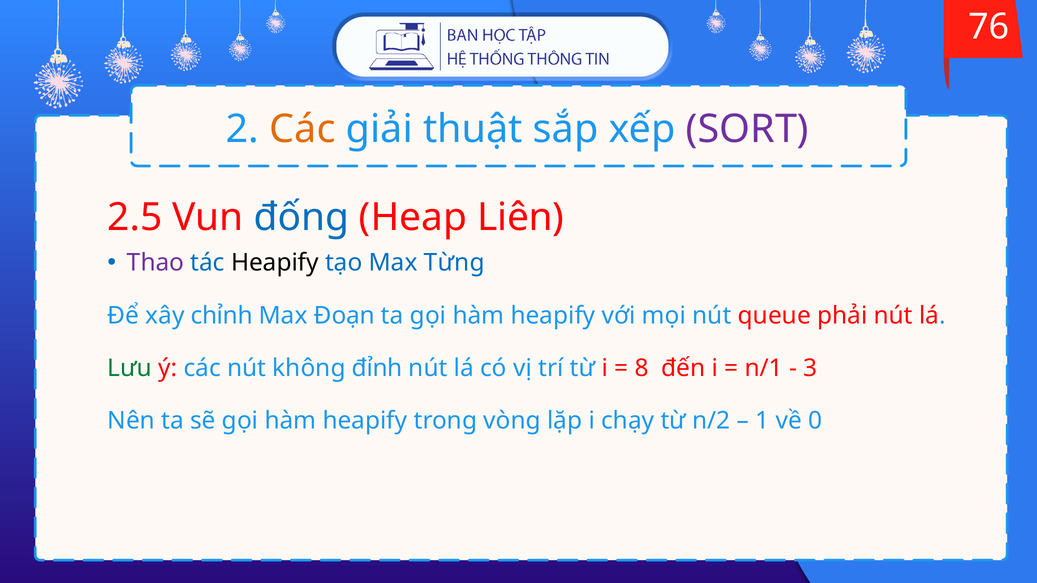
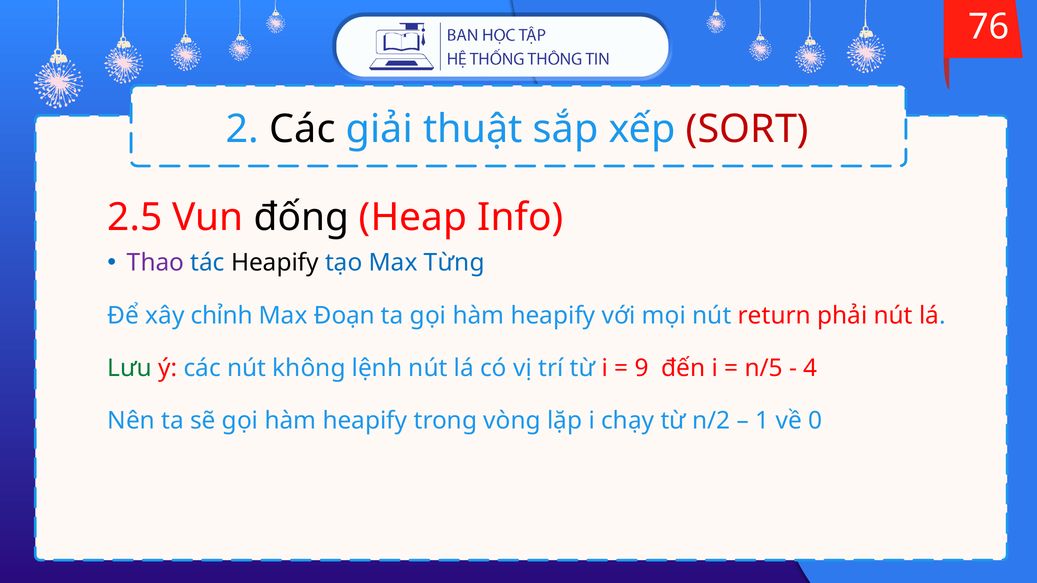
Các colour: orange -> black (302, 129)
SORT colour: purple -> red (747, 129)
đống colour: blue -> black (301, 217)
Liên: Liên -> Info (520, 217)
queue: queue -> return (774, 316)
đỉnh: đỉnh -> lệnh (377, 368)
8: 8 -> 9 (642, 368)
n/1: n/1 -> n/5 (764, 368)
3: 3 -> 4 (810, 368)
